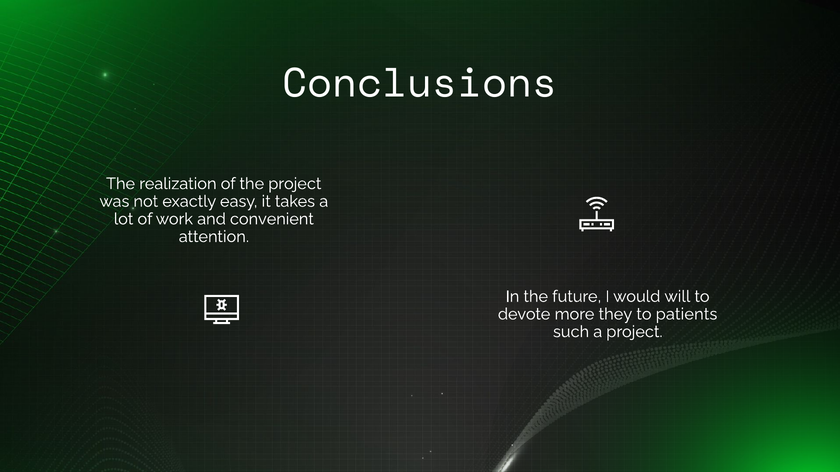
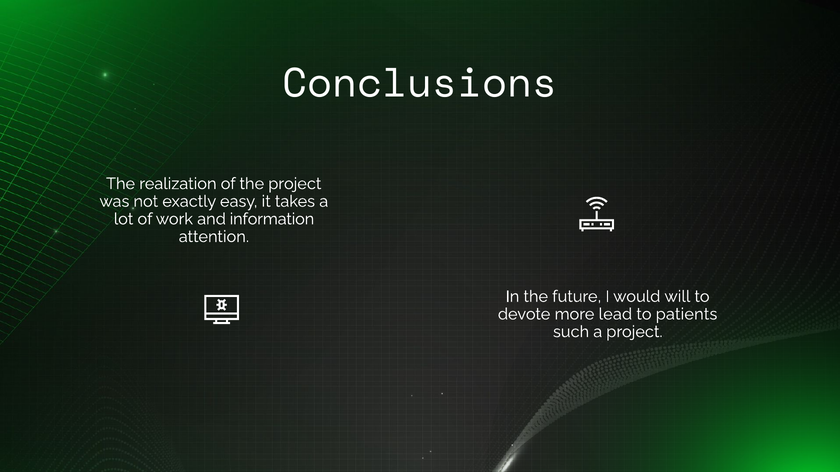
convenient: convenient -> information (272, 219)
they: they -> lead (615, 314)
